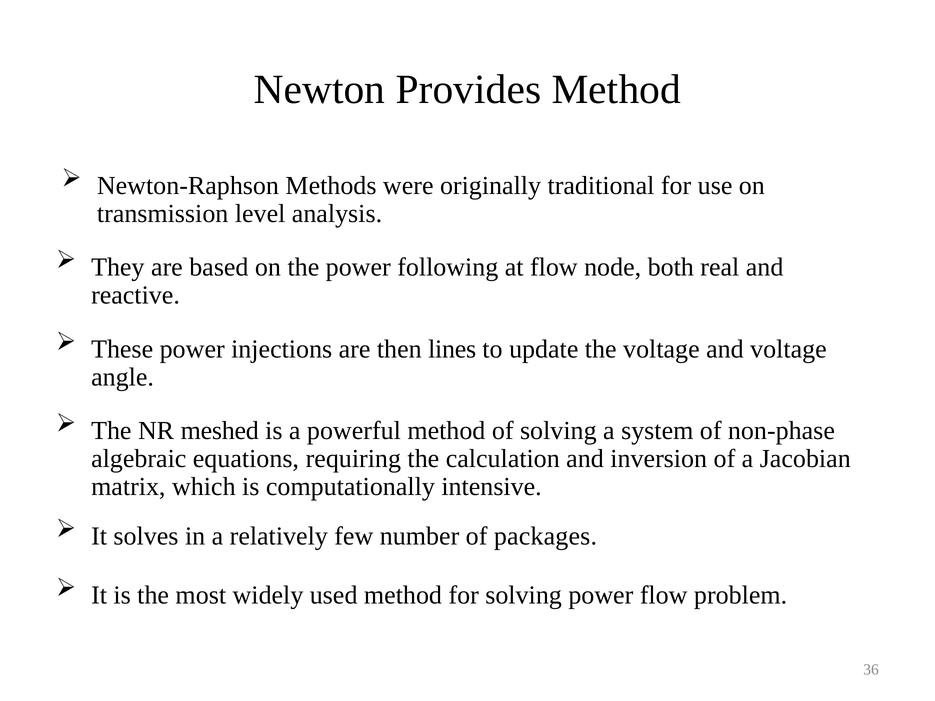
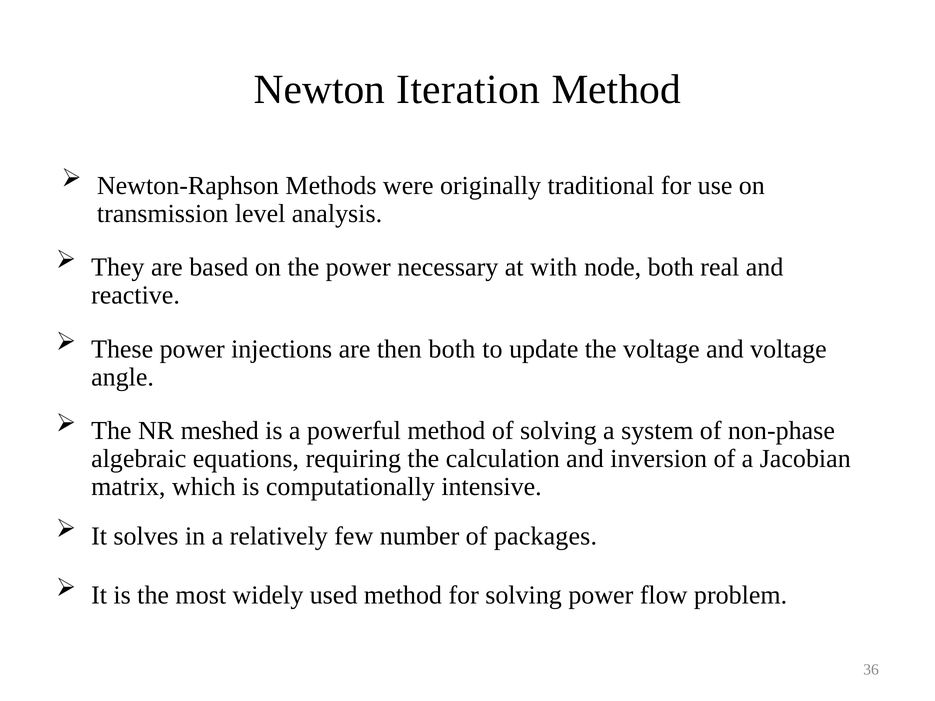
Provides: Provides -> Iteration (468, 89)
following: following -> necessary (448, 267)
at flow: flow -> with (554, 267)
then lines: lines -> both (452, 349)
